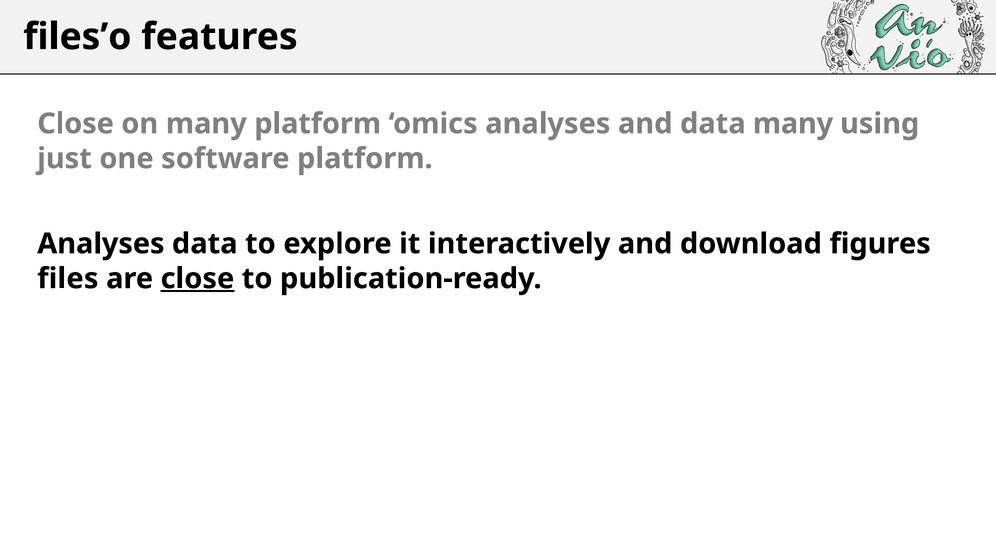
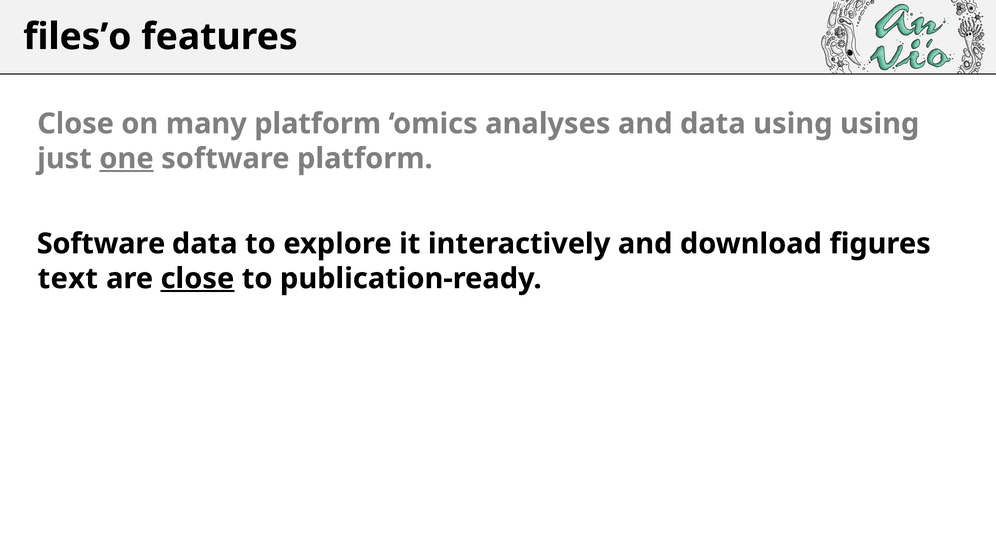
data many: many -> using (793, 124)
one underline: none -> present (127, 159)
Analyses: Analyses -> Software (101, 244)
files: files -> text (68, 279)
